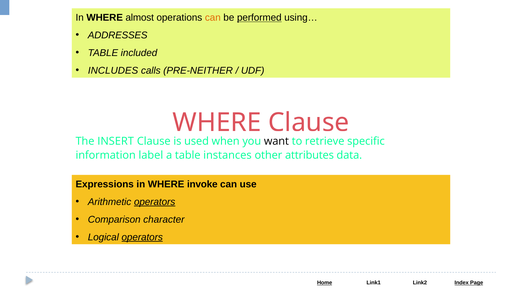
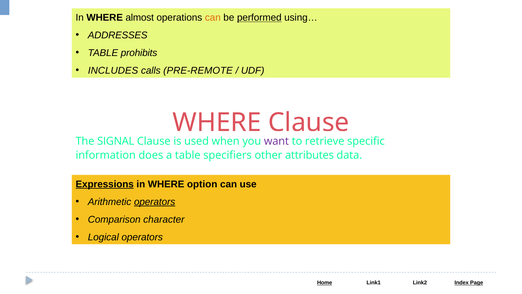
included: included -> prohibits (139, 53)
PRE-NEITHER: PRE-NEITHER -> PRE-REMOTE (198, 70)
INSERT: INSERT -> SIGNAL (116, 141)
want colour: black -> purple (276, 141)
label: label -> does (151, 155)
instances: instances -> specifiers (227, 155)
Expressions underline: none -> present (105, 184)
invoke: invoke -> option (202, 184)
operators underline: present -> none (142, 237)
